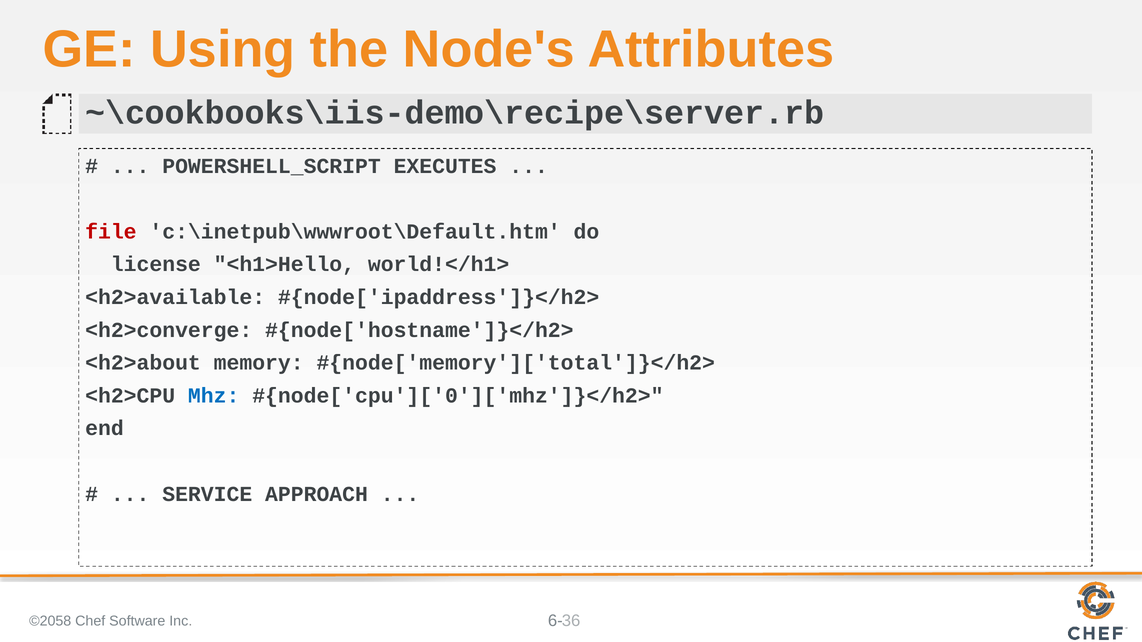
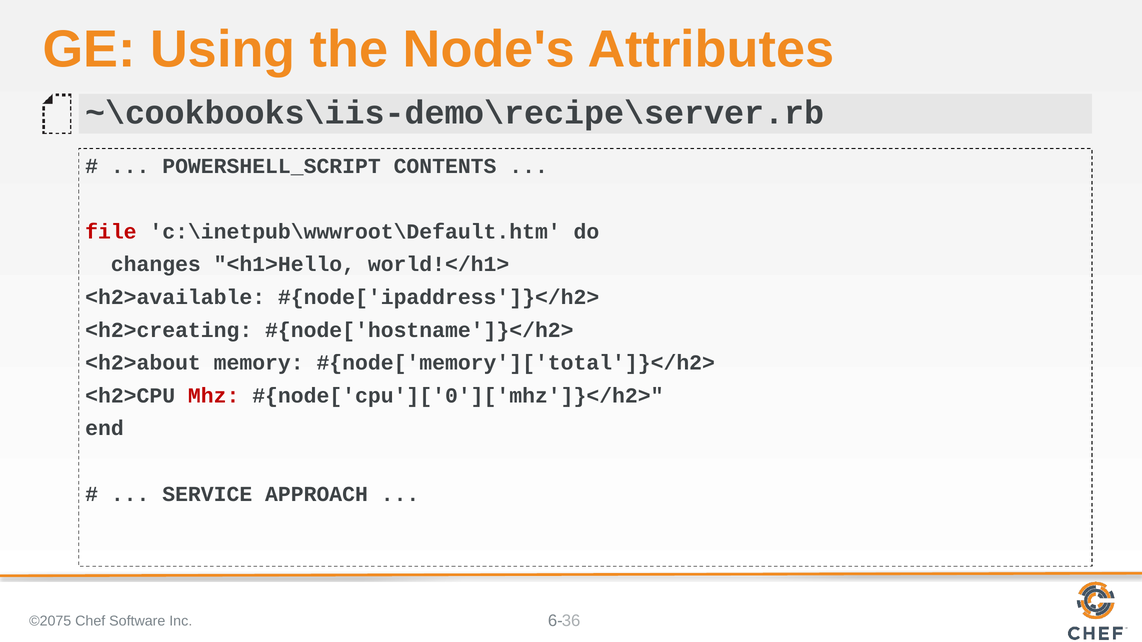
EXECUTES: EXECUTES -> CONTENTS (445, 166)
license: license -> changes (156, 265)
<h2>converge: <h2>converge -> <h2>creating (169, 330)
Mhz colour: blue -> red (214, 396)
©2058: ©2058 -> ©2075 (50, 622)
